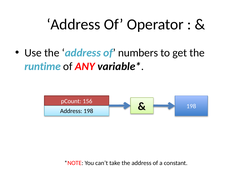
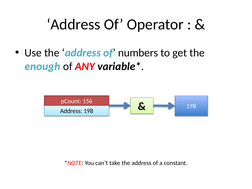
runtime: runtime -> enough (43, 66)
